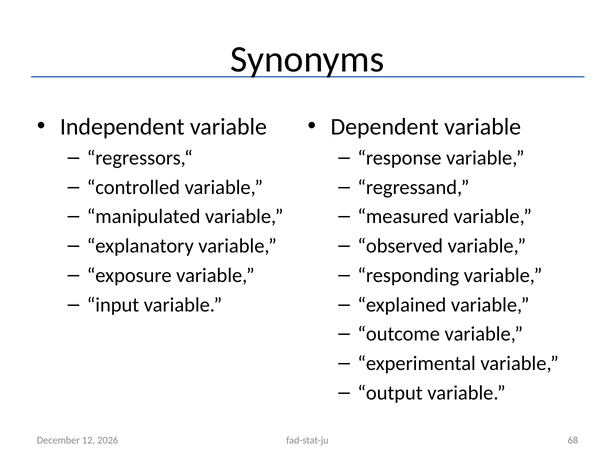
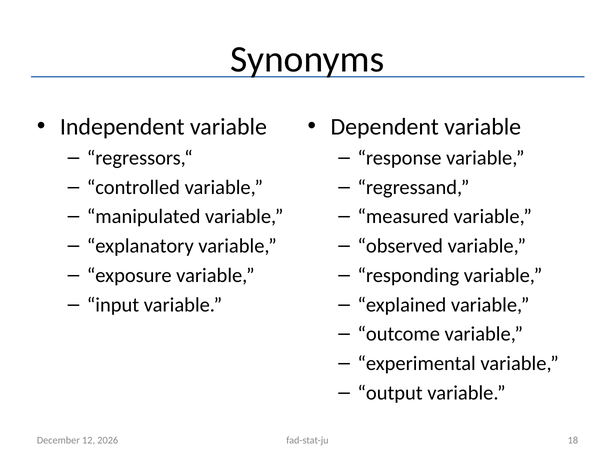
68: 68 -> 18 (573, 440)
